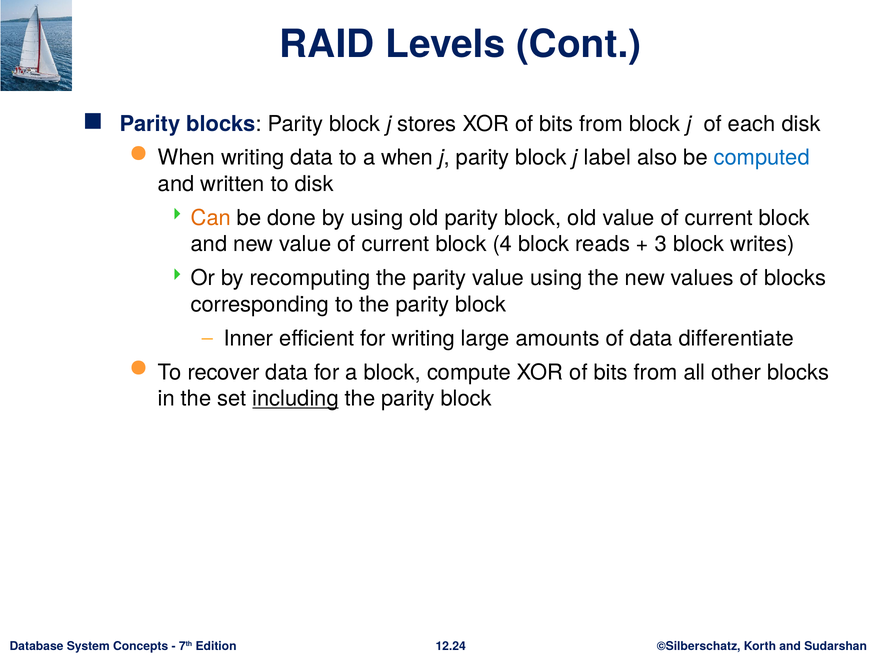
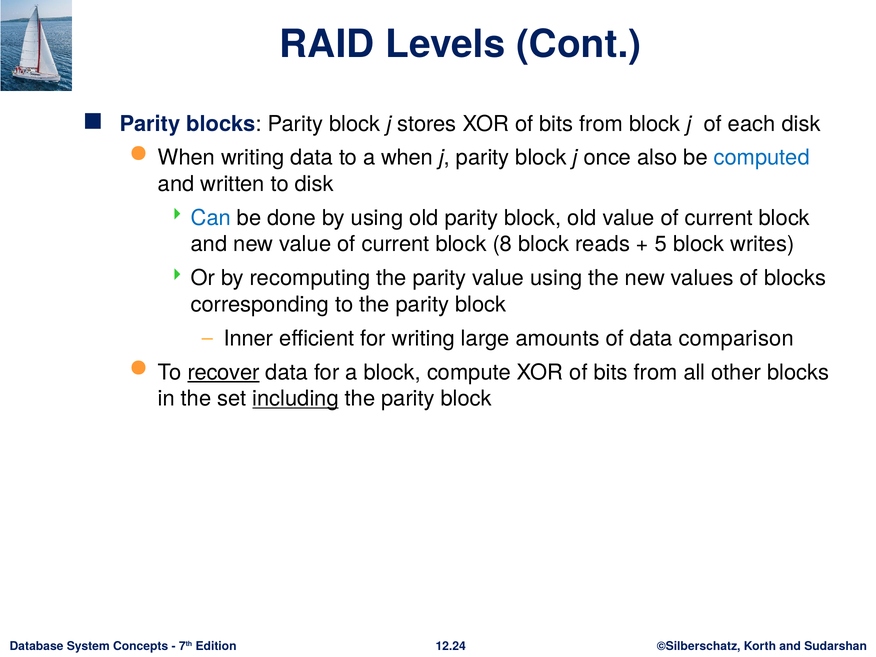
label: label -> once (608, 158)
Can colour: orange -> blue (211, 218)
4: 4 -> 8 (502, 244)
3: 3 -> 5 (661, 244)
differentiate: differentiate -> comparison (736, 338)
recover underline: none -> present (224, 372)
